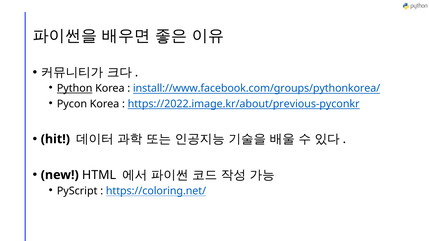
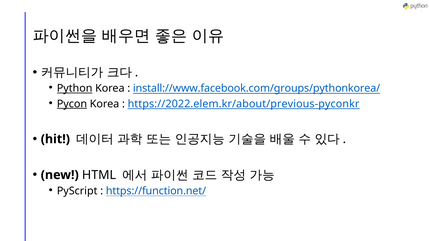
Pycon underline: none -> present (72, 104)
https://2022.image.kr/about/previous-pyconkr: https://2022.image.kr/about/previous-pyconkr -> https://2022.elem.kr/about/previous-pyconkr (244, 104)
https://coloring.net/: https://coloring.net/ -> https://function.net/ (156, 191)
